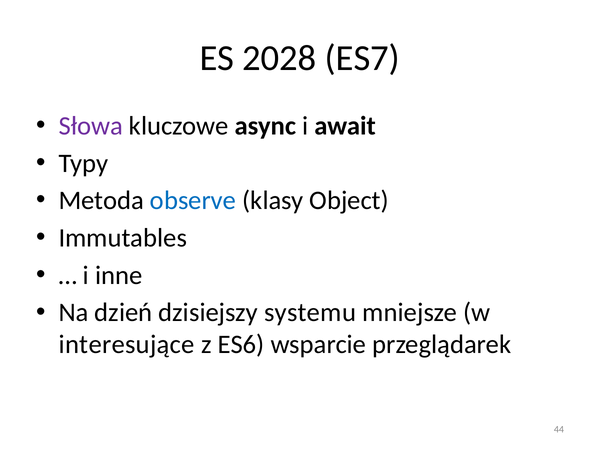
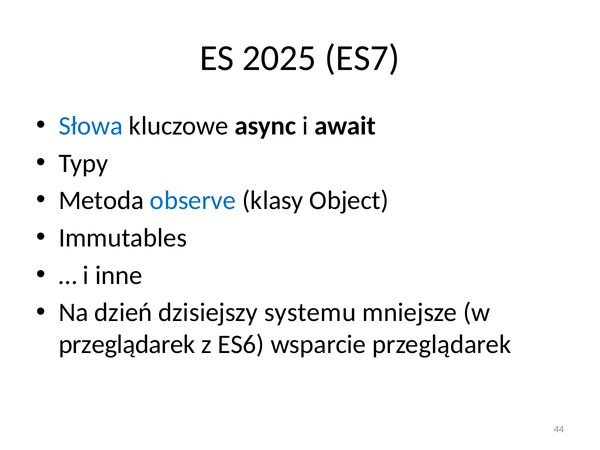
2028: 2028 -> 2025 (279, 58)
Słowa colour: purple -> blue (91, 126)
interesujące: interesujące -> przeglądarek (127, 345)
